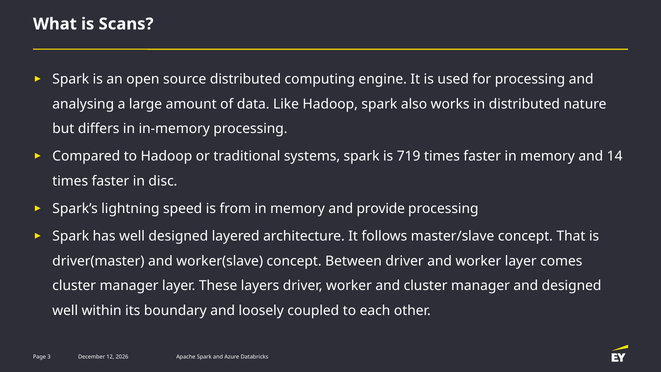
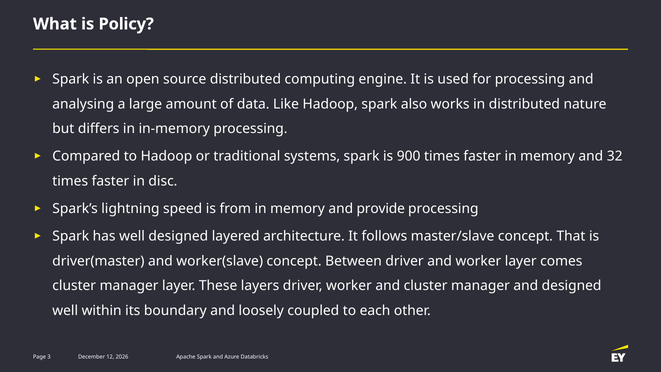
Scans: Scans -> Policy (126, 24)
719: 719 -> 900 (409, 156)
14: 14 -> 32 (615, 156)
